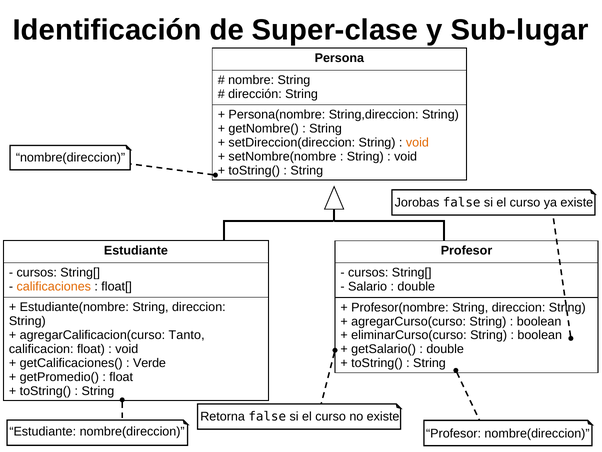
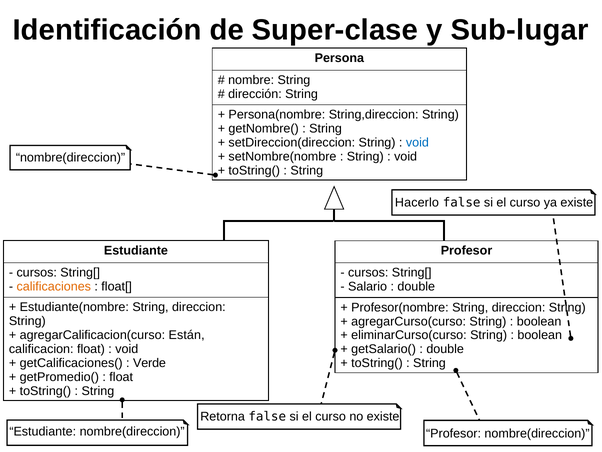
void colour: orange -> blue (417, 142)
Jorobas: Jorobas -> Hacerlo (417, 202)
Tanto: Tanto -> Están (187, 335)
